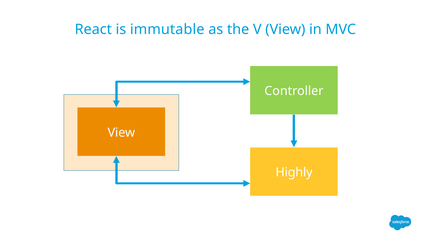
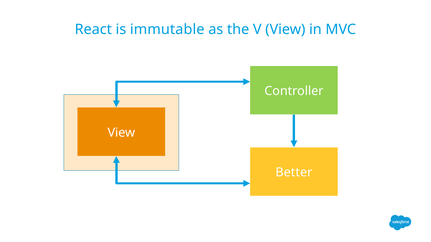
Highly: Highly -> Better (294, 173)
